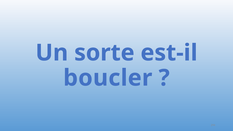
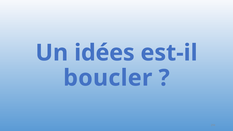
sorte: sorte -> idées (104, 53)
